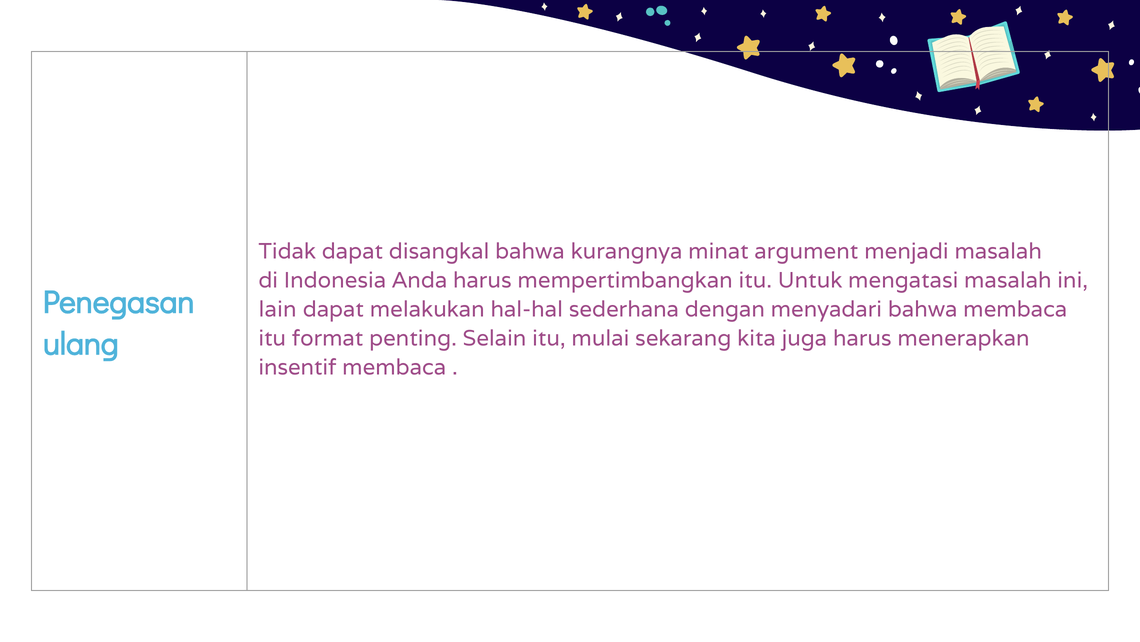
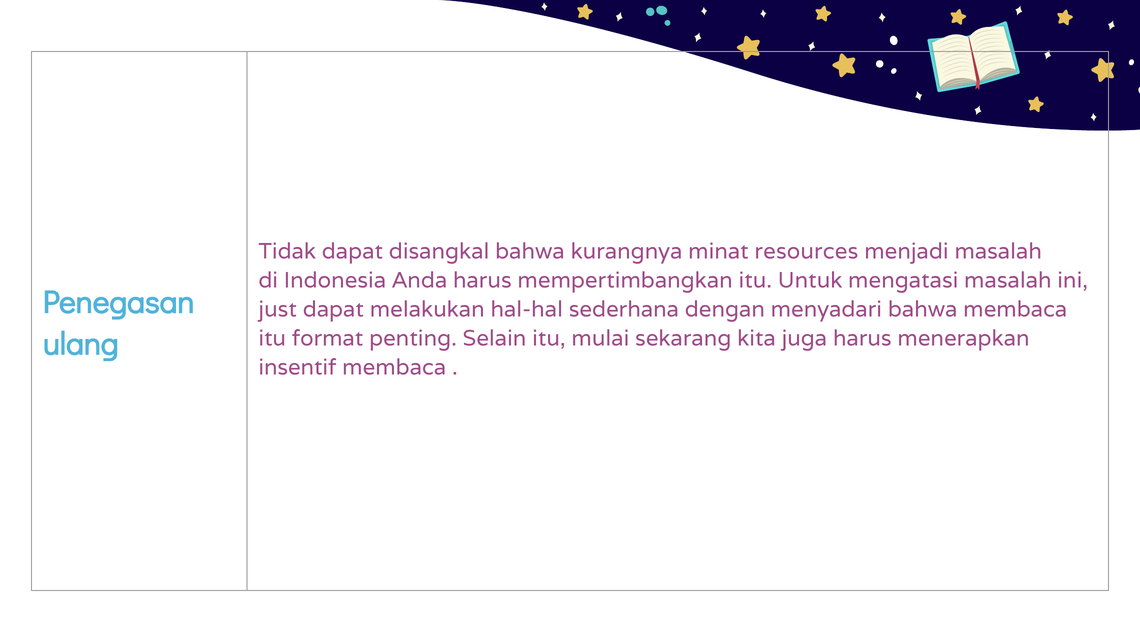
argument: argument -> resources (806, 251)
lain: lain -> just (278, 309)
